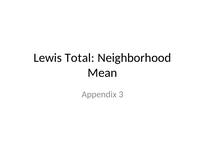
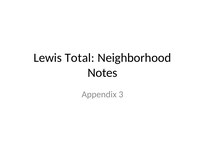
Mean: Mean -> Notes (102, 73)
